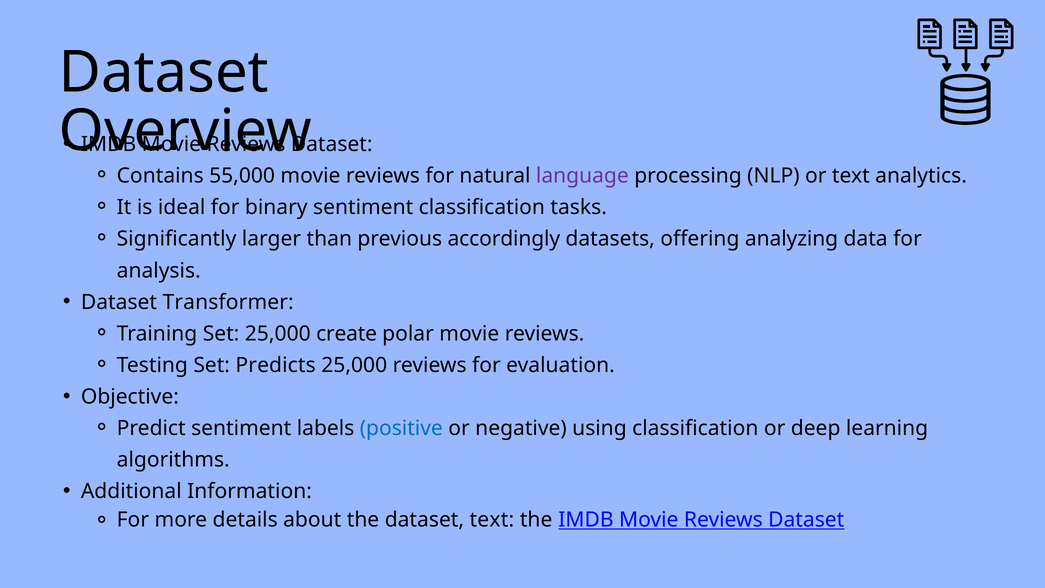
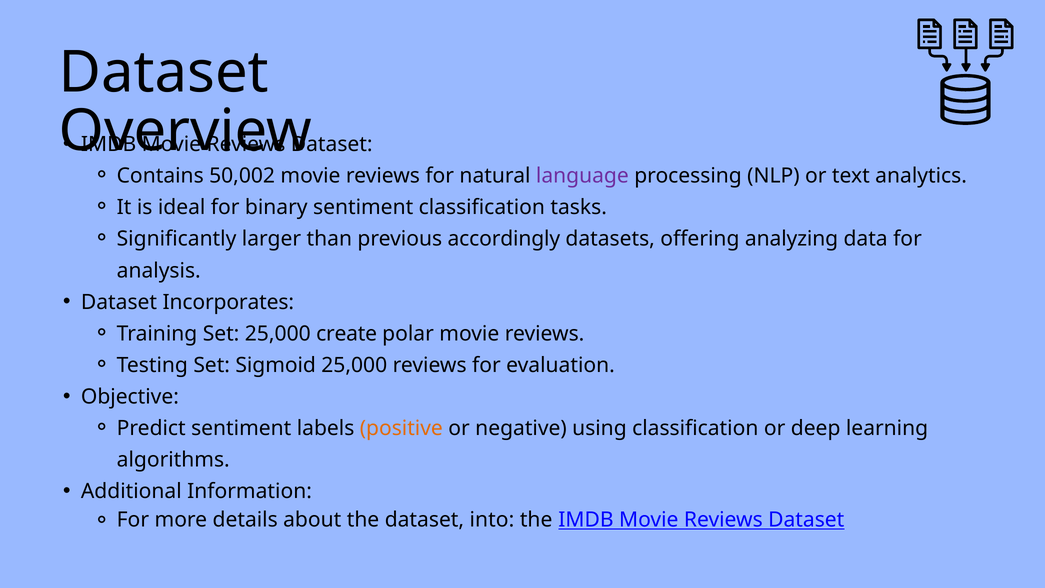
55,000: 55,000 -> 50,002 (242, 176)
Transformer: Transformer -> Incorporates (228, 302)
Predicts: Predicts -> Sigmoid (276, 365)
positive colour: blue -> orange (401, 428)
dataset text: text -> into (492, 519)
